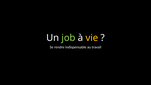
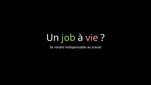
vie colour: yellow -> pink (92, 38)
